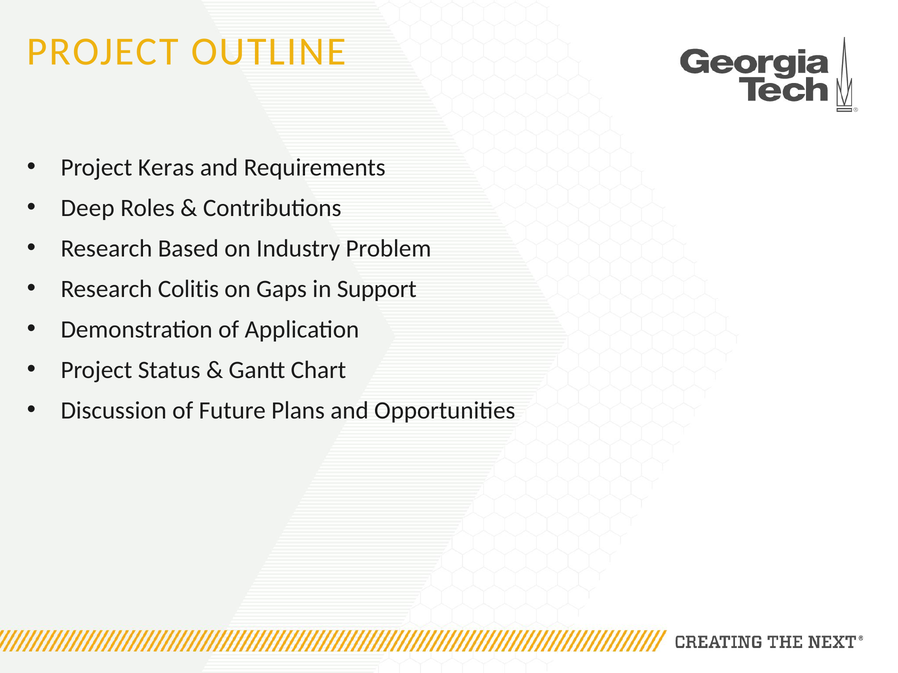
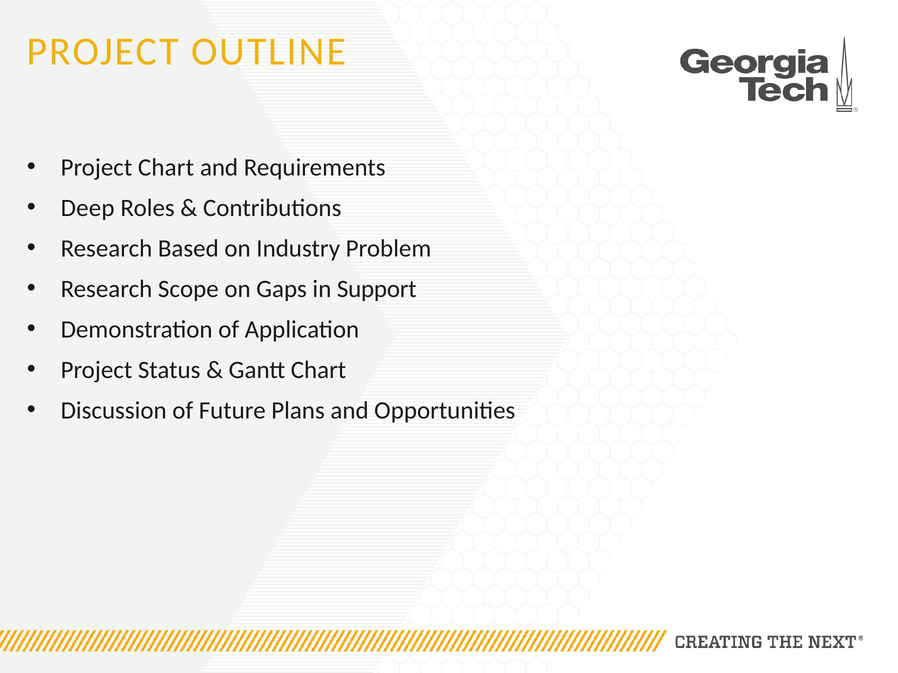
Project Keras: Keras -> Chart (166, 168)
Colitis: Colitis -> Scope (188, 289)
